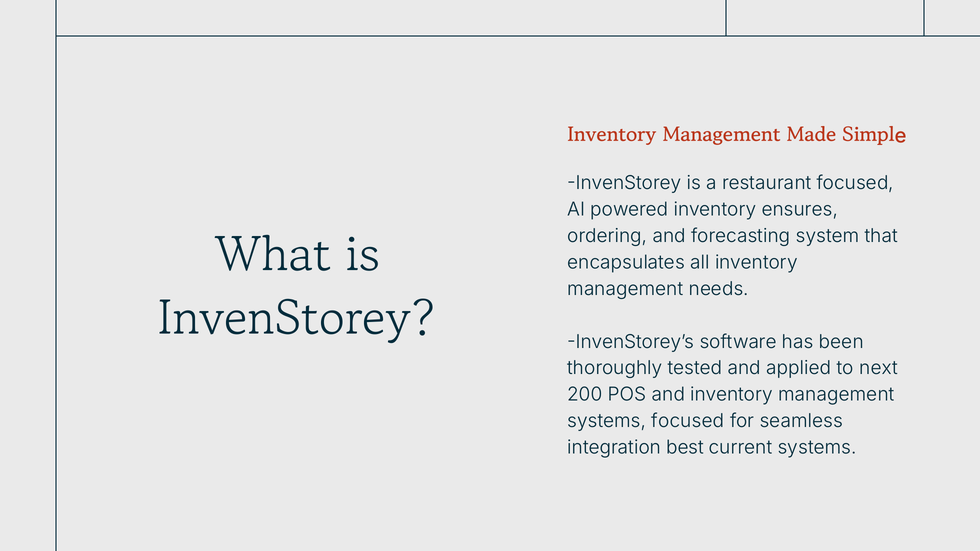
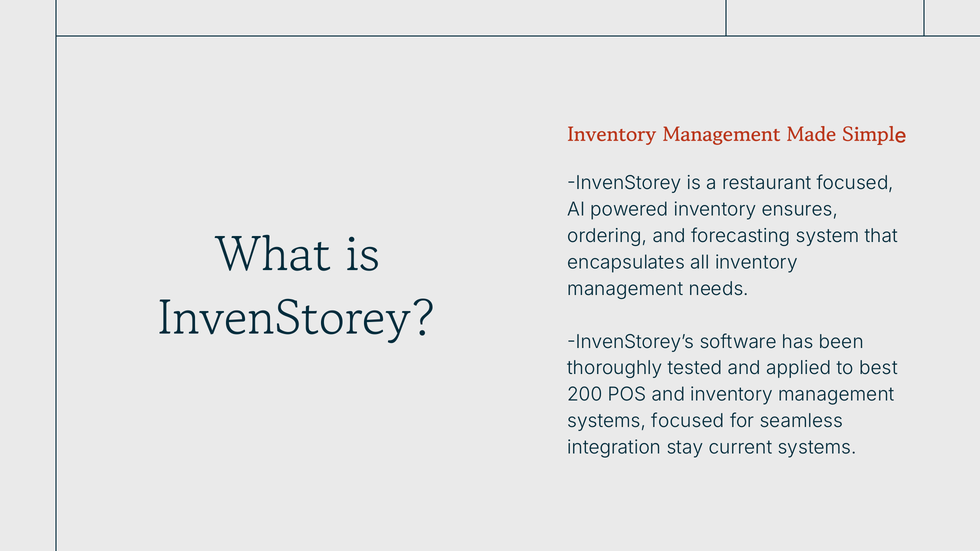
next: next -> best (878, 368)
best: best -> stay (685, 448)
